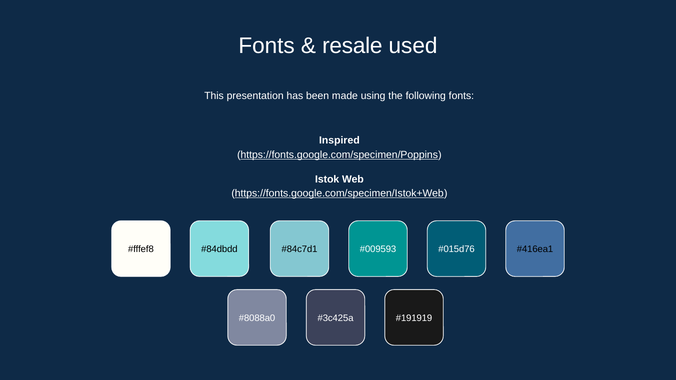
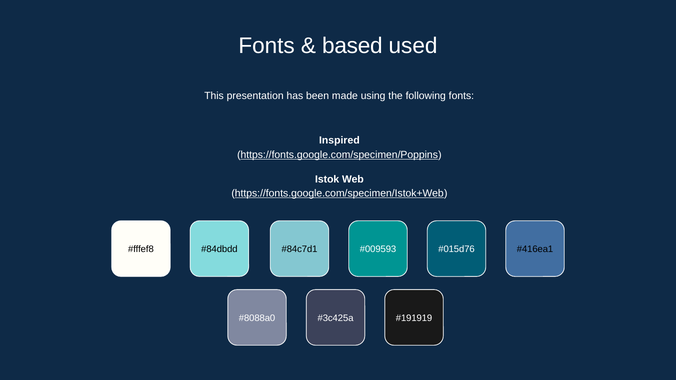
resale: resale -> based (352, 46)
